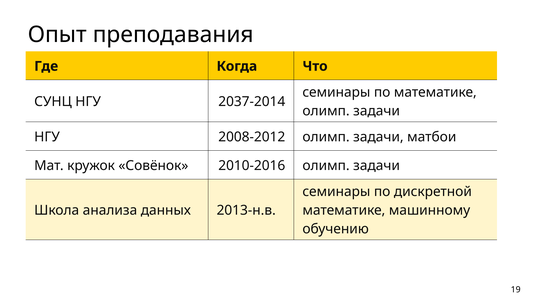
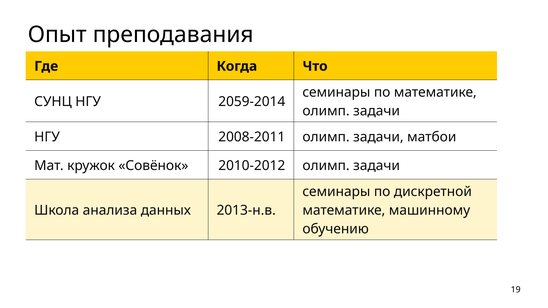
2037-2014: 2037-2014 -> 2059-2014 (252, 102)
2008-2012: 2008-2012 -> 2008-2011 (252, 137)
2010-2016: 2010-2016 -> 2010-2012 (252, 166)
